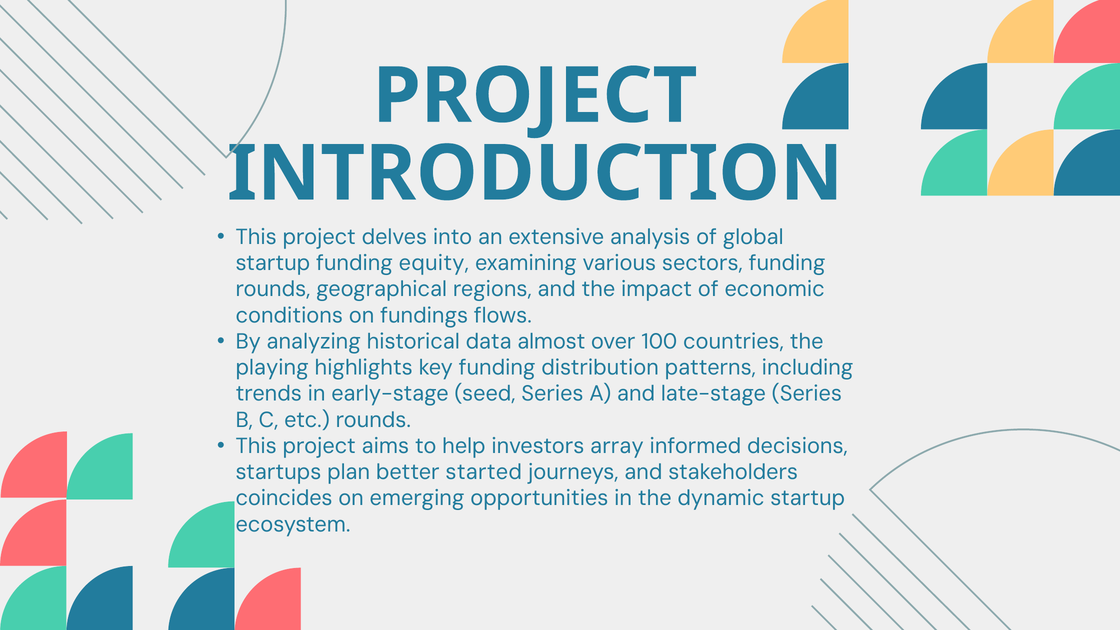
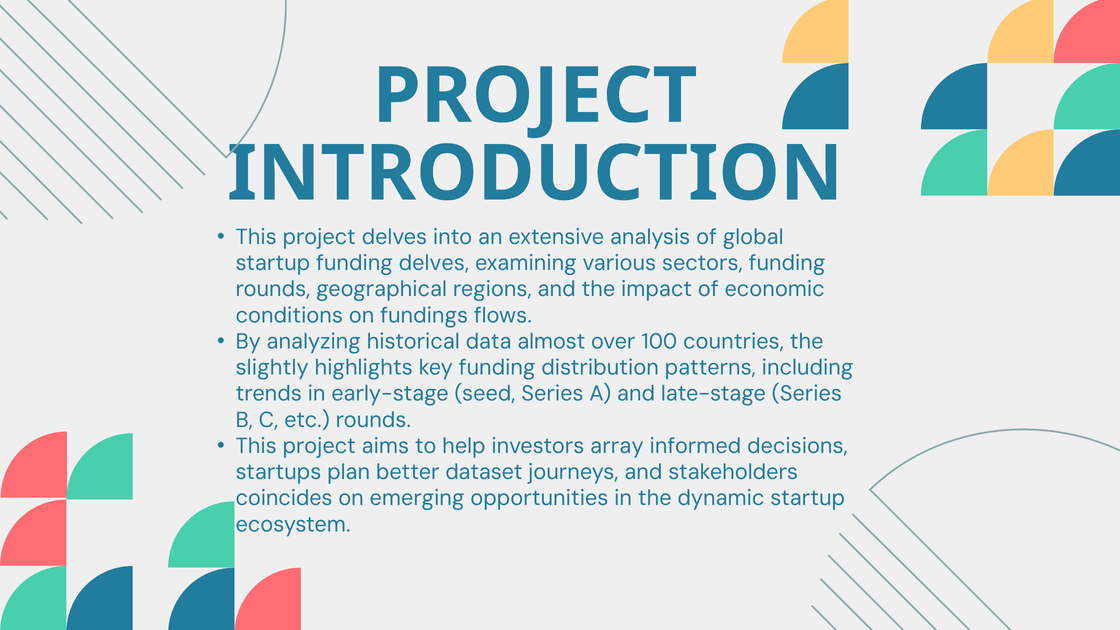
funding equity: equity -> delves (434, 263)
playing: playing -> slightly (272, 368)
started: started -> dataset (484, 472)
